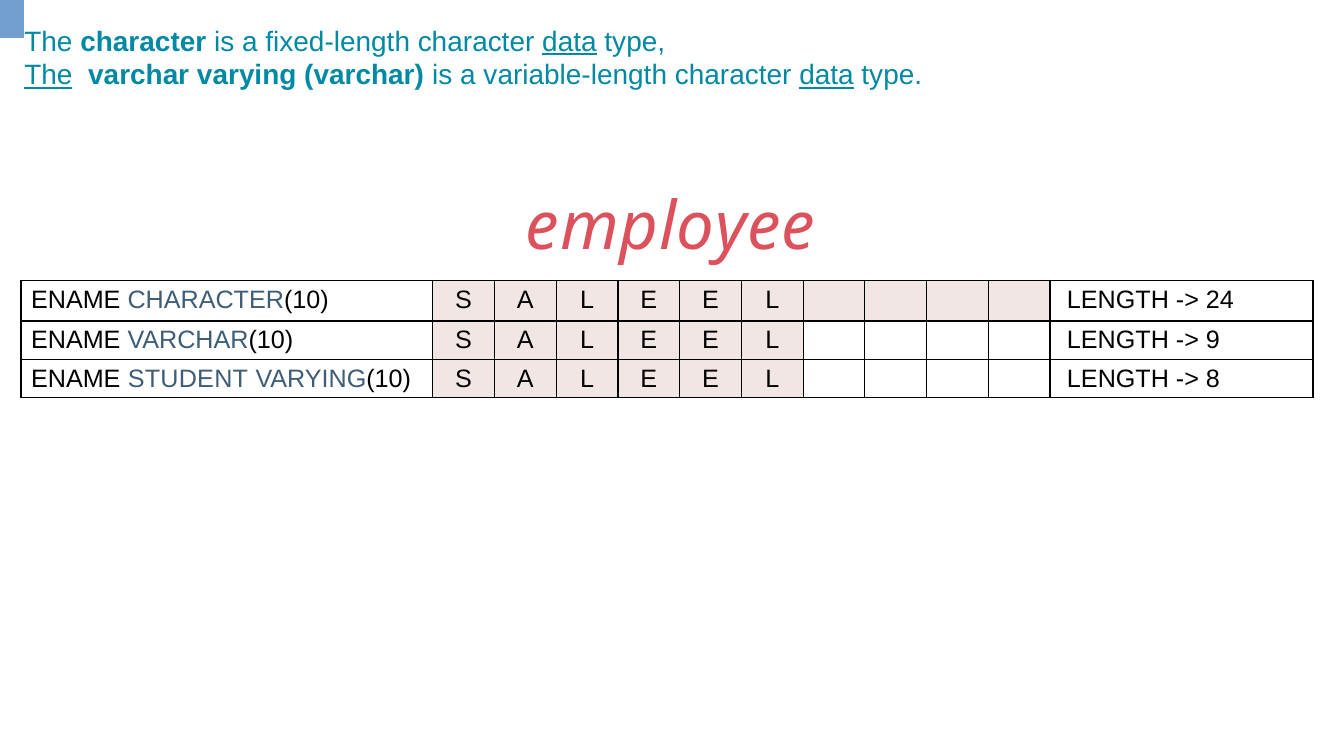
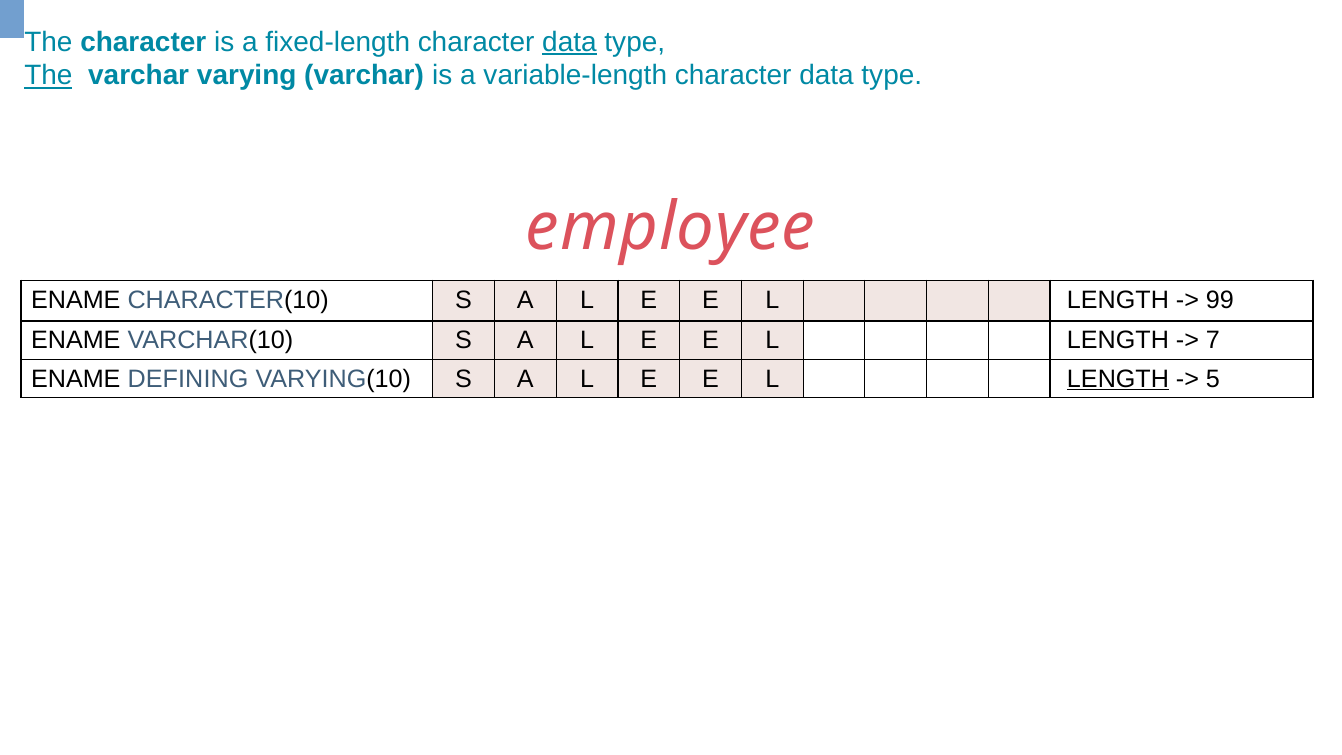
data underline: present -> none (827, 76)
24: 24 -> 99 (1220, 300)
9: 9 -> 7 (1213, 341)
STUDENT: STUDENT -> DEFINING (188, 379)
LENGTH underline: none -> present (1118, 379)
8: 8 -> 5 (1213, 379)
